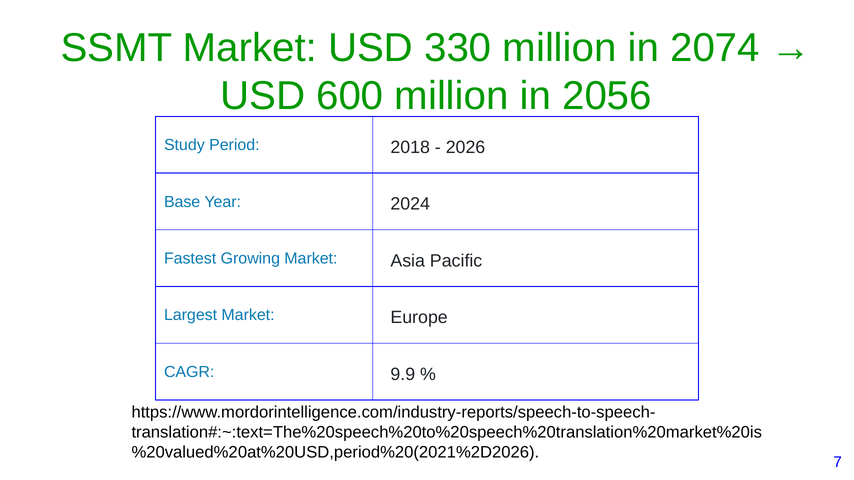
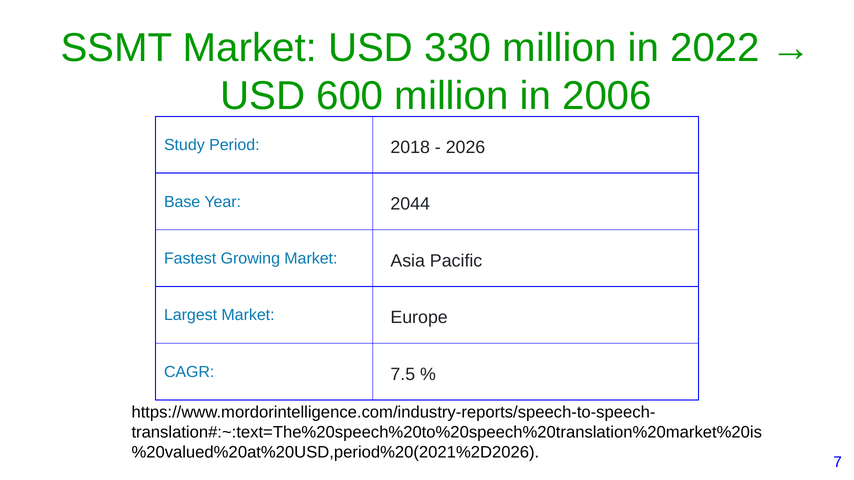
2074: 2074 -> 2022 (715, 48)
2056: 2056 -> 2006 (607, 96)
2024: 2024 -> 2044 (410, 204)
9.9: 9.9 -> 7.5 (403, 374)
